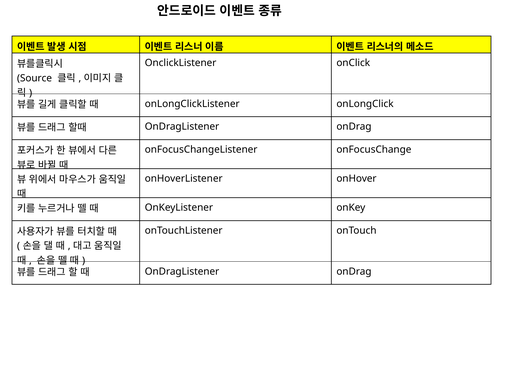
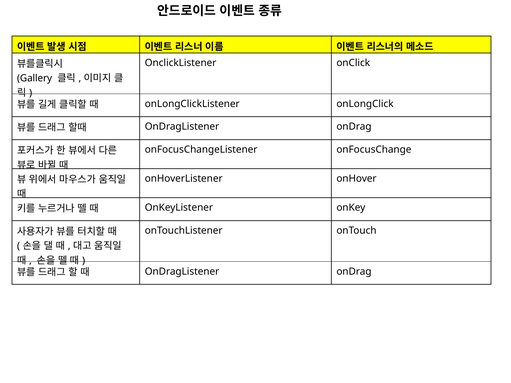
Source: Source -> Gallery (35, 78)
